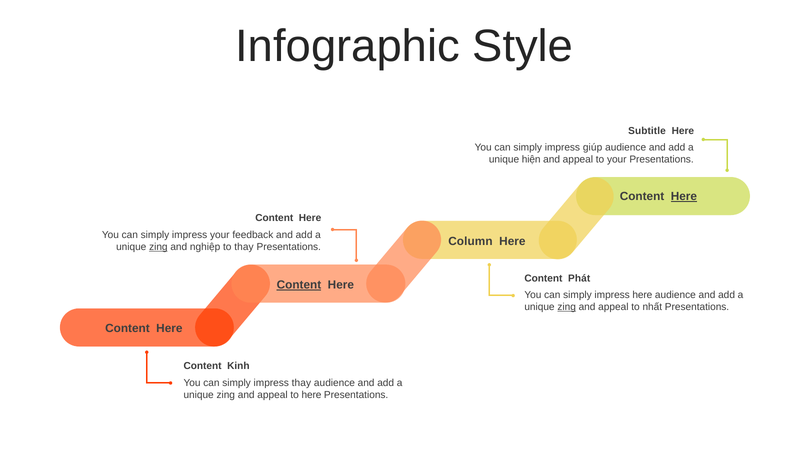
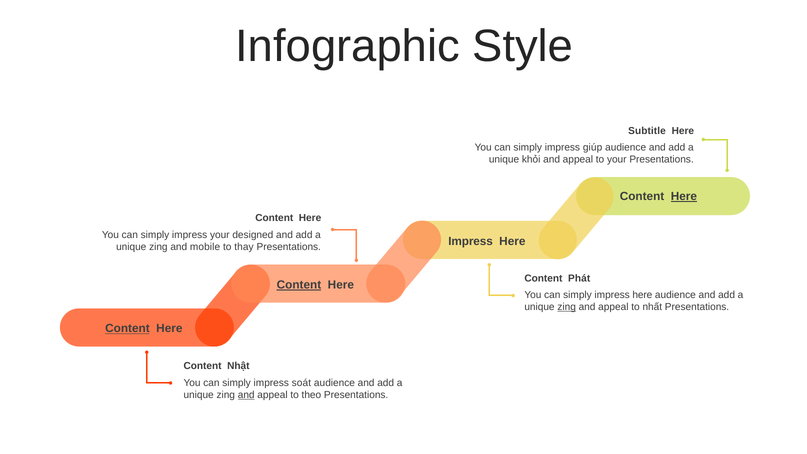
hiện: hiện -> khỏi (531, 160)
feedback: feedback -> designed (253, 235)
Column: Column -> Impress (471, 241)
zing underline: present -> none (158, 247)
nghiệp: nghiệp -> mobile (205, 247)
Content underline: none -> present (127, 329)
Kinh: Kinh -> Nhật (238, 366)
impress thay: thay -> soát (301, 383)
and underline: none -> present (246, 395)
to here: here -> theo (311, 395)
